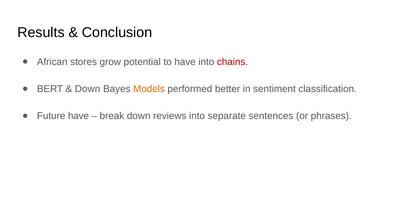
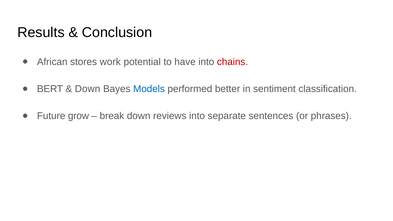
grow: grow -> work (110, 62)
Models colour: orange -> blue (149, 89)
Future have: have -> grow (78, 116)
